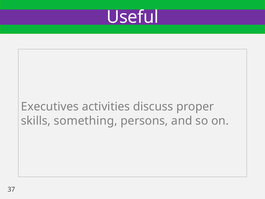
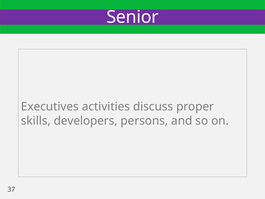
Useful: Useful -> Senior (133, 17)
something: something -> developers (86, 121)
